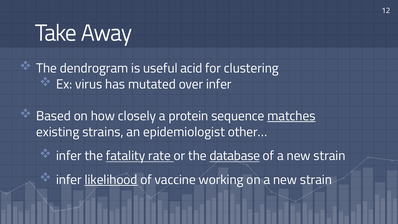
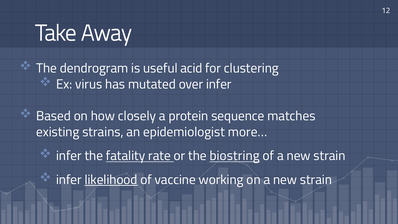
matches underline: present -> none (291, 116)
other…: other… -> more… (248, 132)
database: database -> biostring (235, 156)
